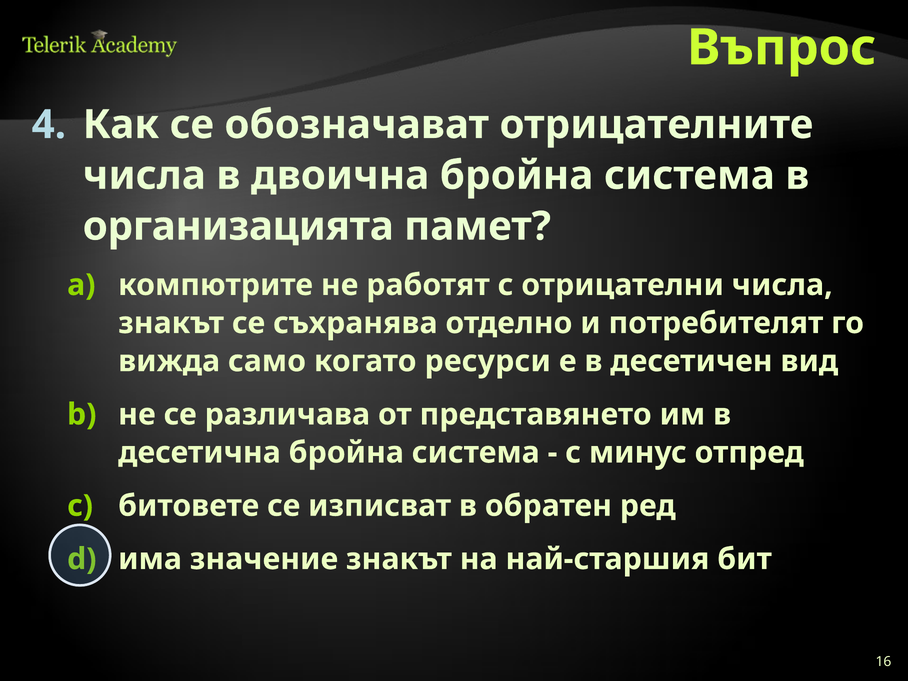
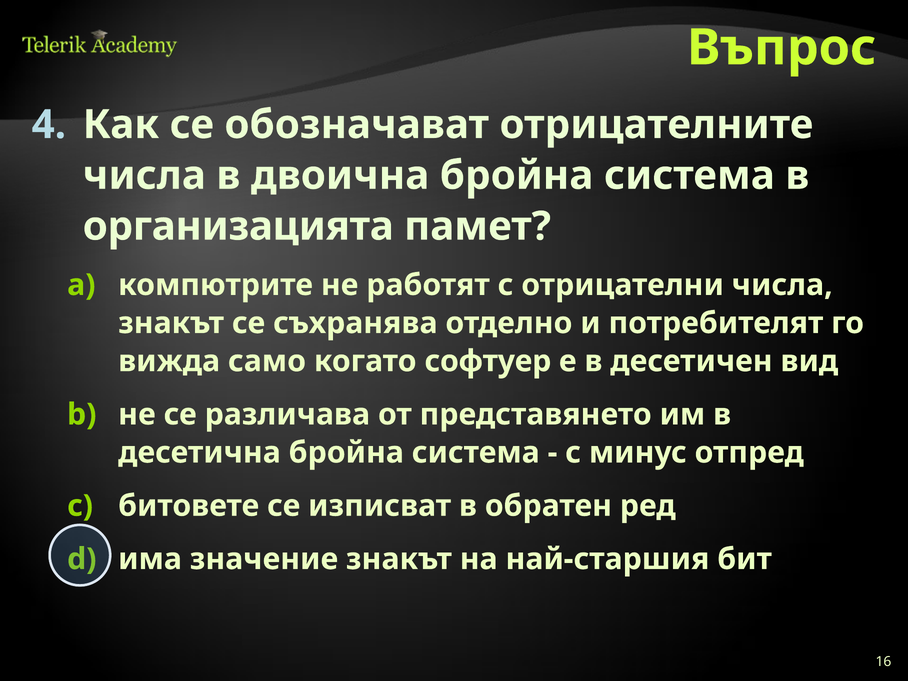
ресурси: ресурси -> софтуер (488, 361)
